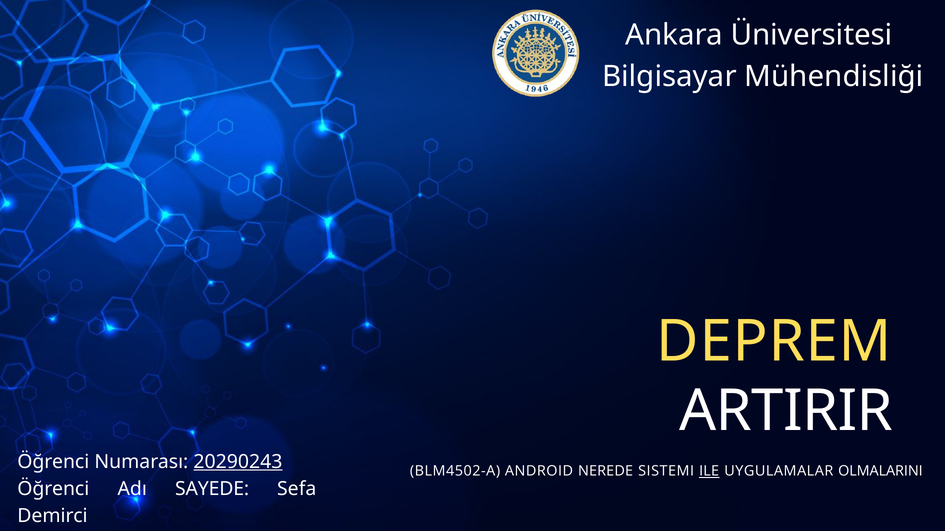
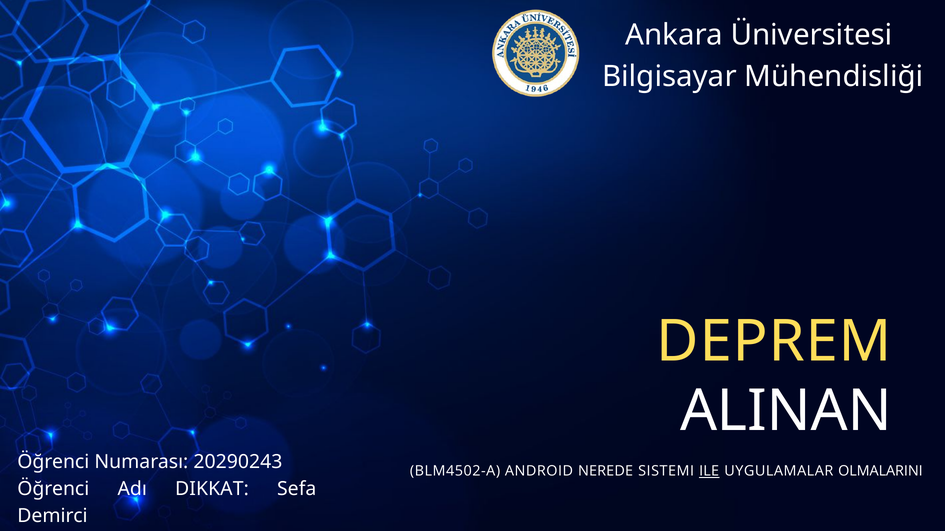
ARTIRIR: ARTIRIR -> ALINAN (786, 412)
20290243 underline: present -> none (238, 462)
SAYEDE: SAYEDE -> DIKKAT (212, 489)
